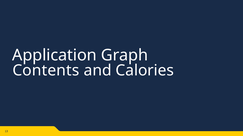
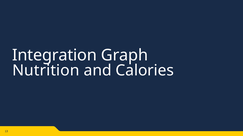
Application: Application -> Integration (54, 55)
Contents: Contents -> Nutrition (46, 71)
